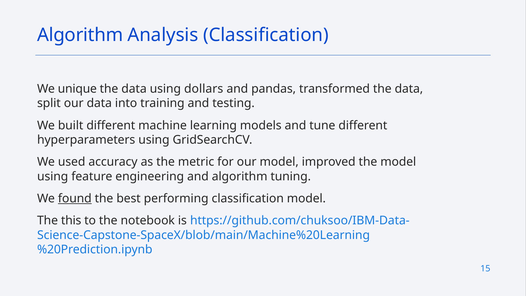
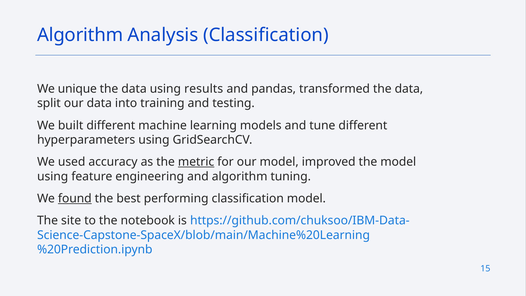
dollars: dollars -> results (204, 89)
metric underline: none -> present (196, 162)
this: this -> site (71, 221)
